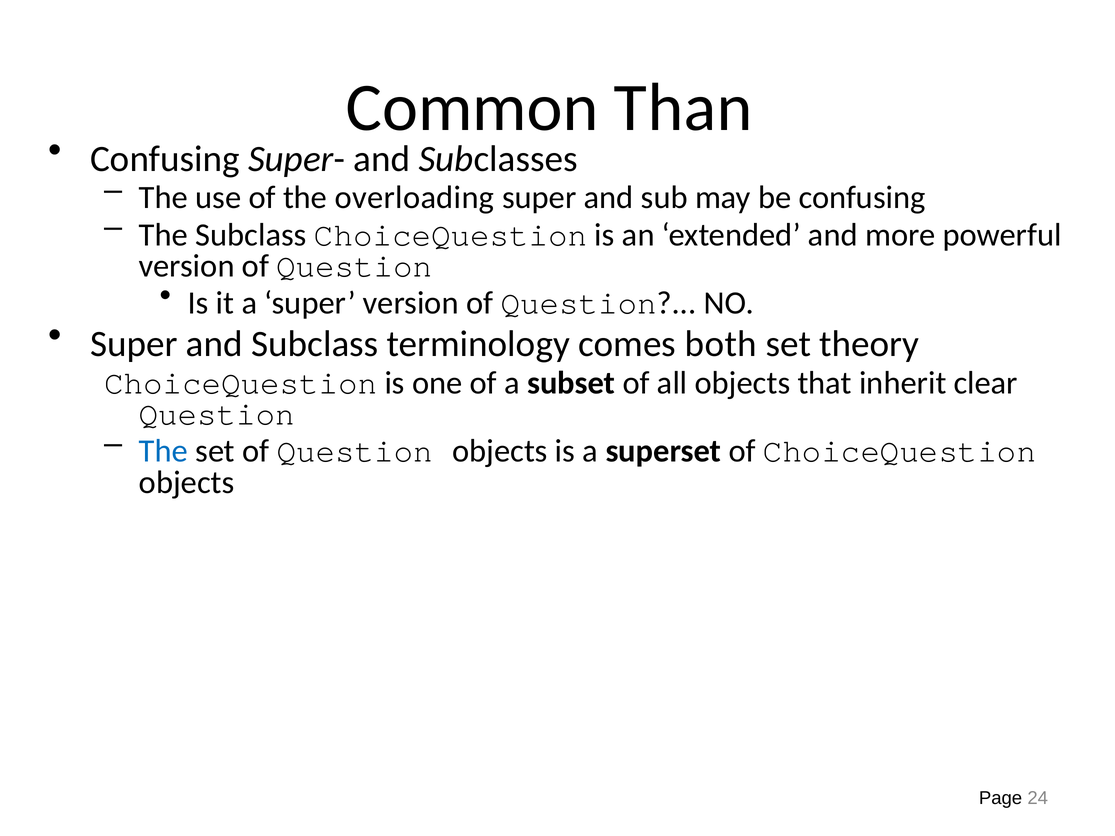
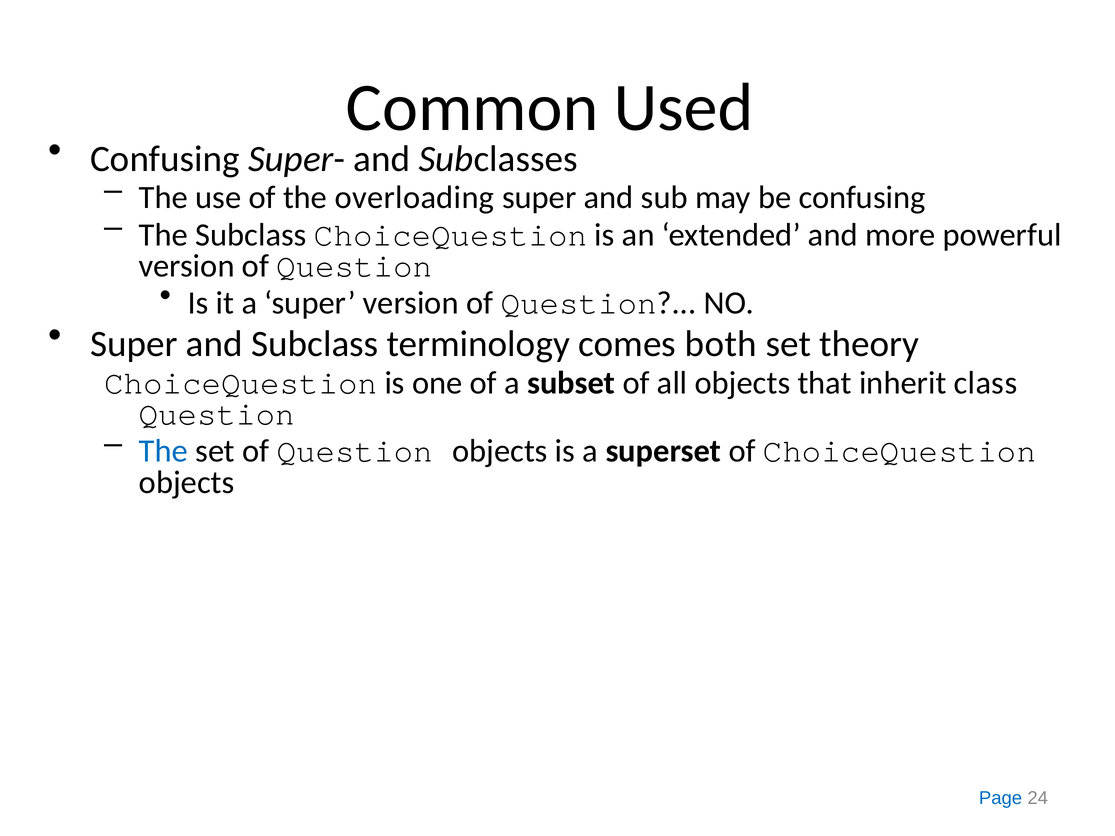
Than: Than -> Used (684, 108)
clear: clear -> class (986, 383)
Page colour: black -> blue (1001, 799)
